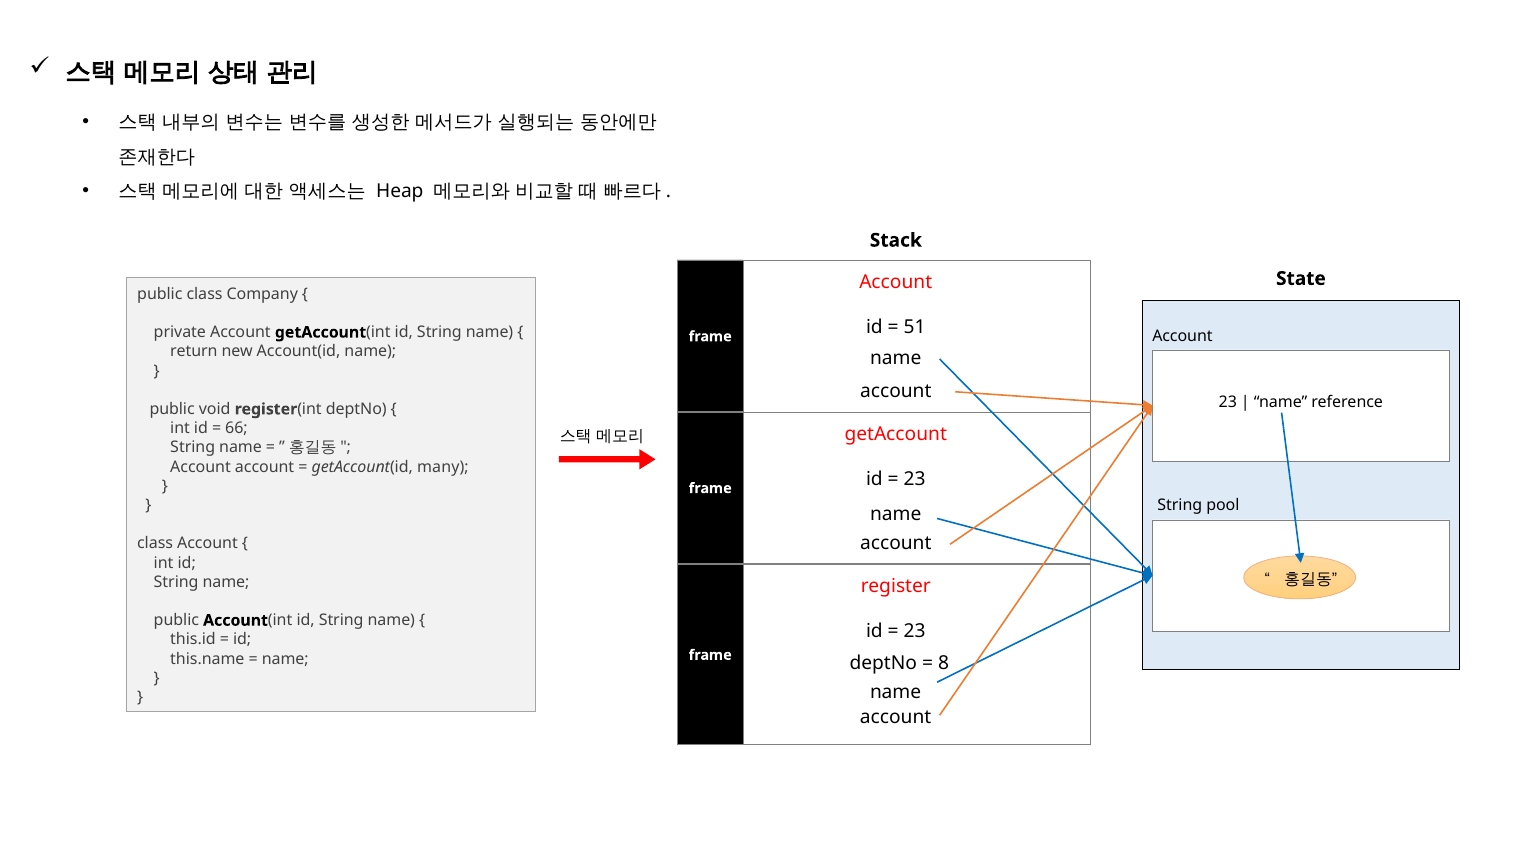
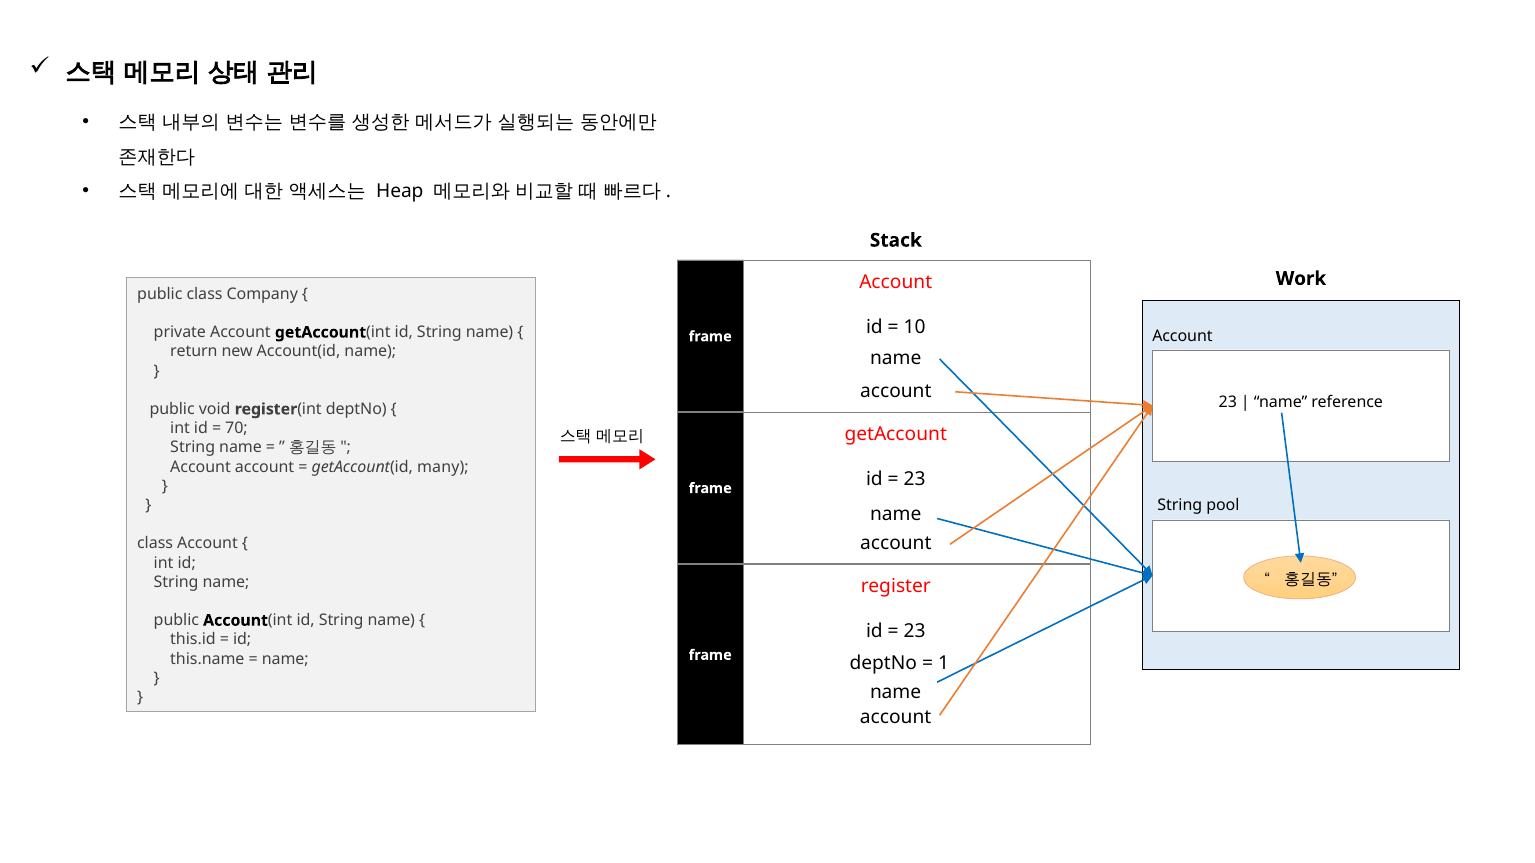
State: State -> Work (1301, 279)
51: 51 -> 10 (915, 328)
66: 66 -> 70 (236, 429)
8: 8 -> 1 (944, 664)
